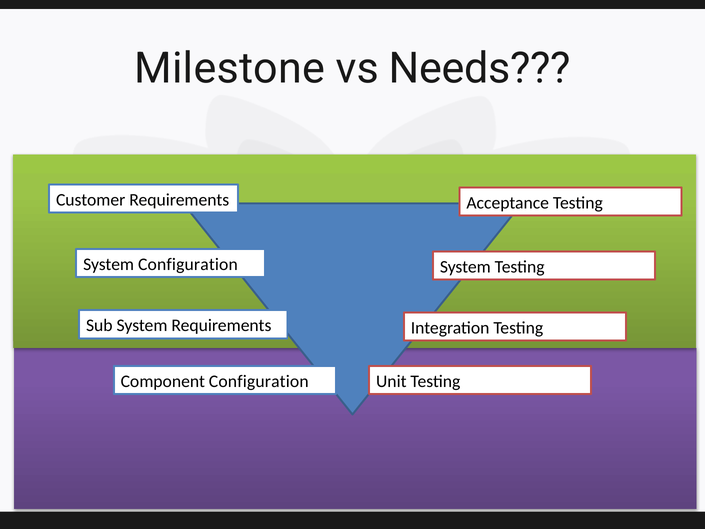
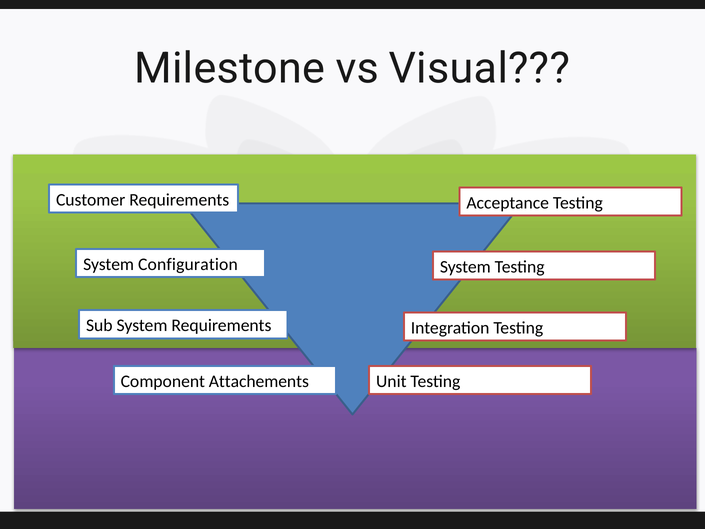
Needs: Needs -> Visual (479, 68)
Component Configuration: Configuration -> Attachements (259, 381)
